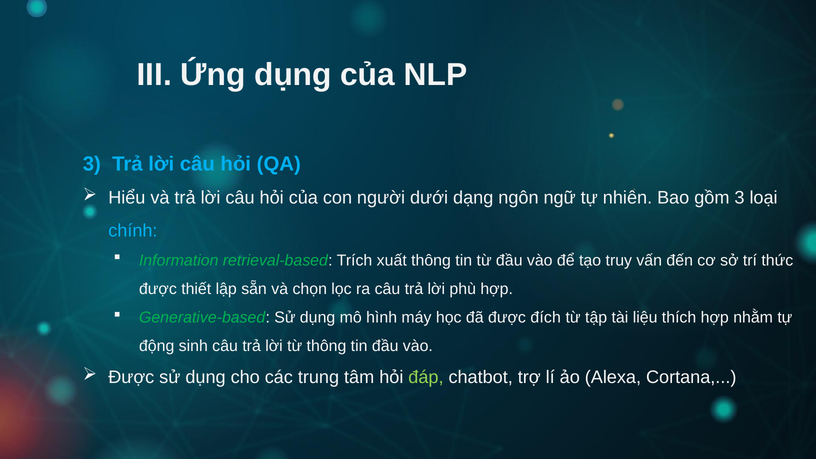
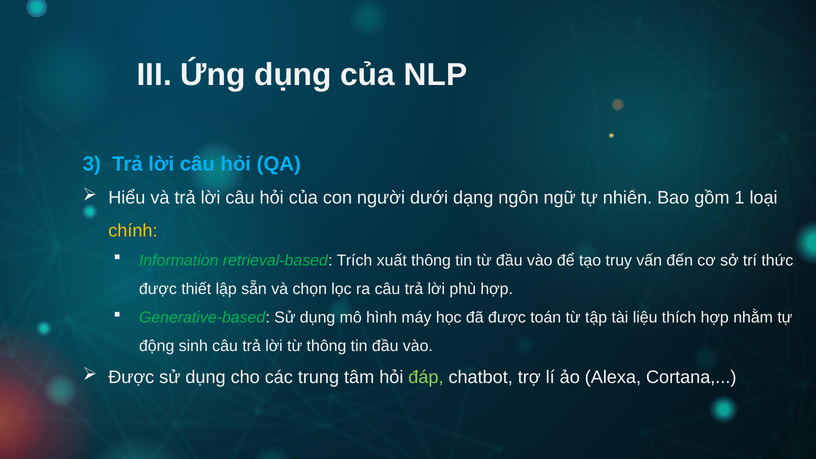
gồm 3: 3 -> 1 (740, 198)
chính colour: light blue -> yellow (133, 231)
đích: đích -> toán (546, 317)
